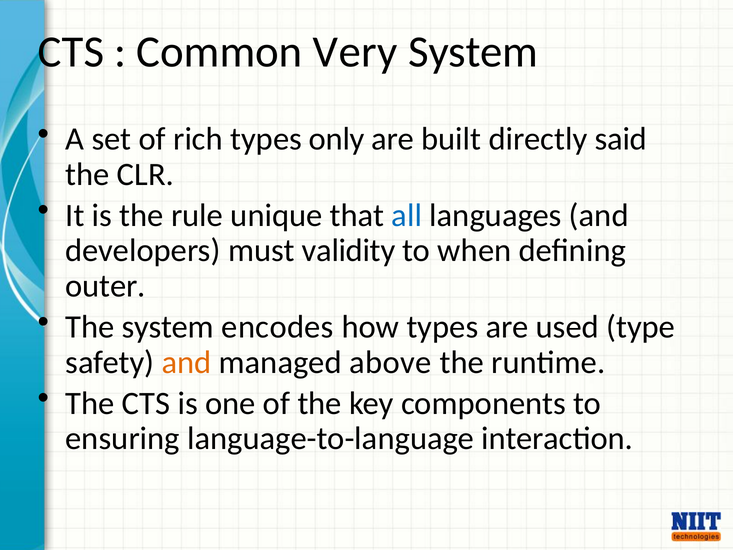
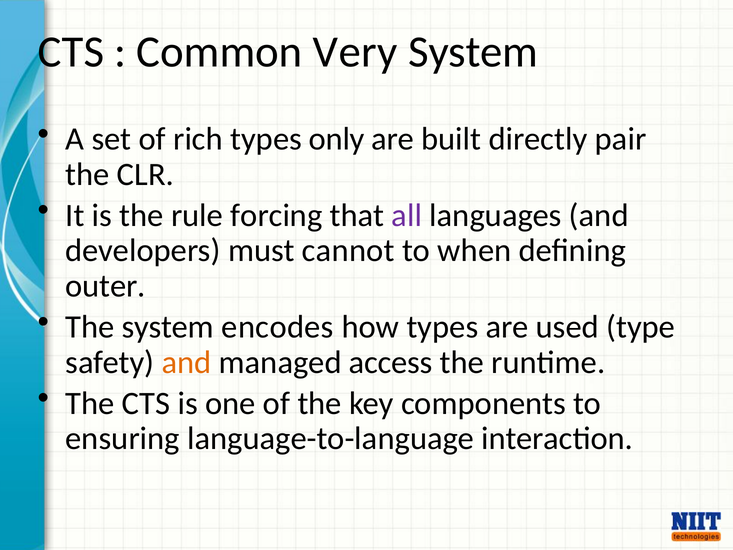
said: said -> pair (621, 139)
unique: unique -> forcing (276, 215)
all colour: blue -> purple (407, 215)
validity: validity -> cannot (348, 251)
above: above -> access (391, 362)
